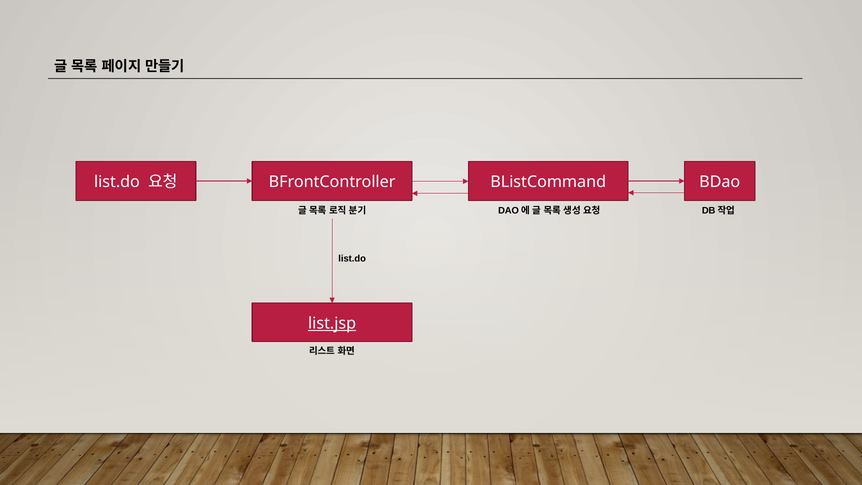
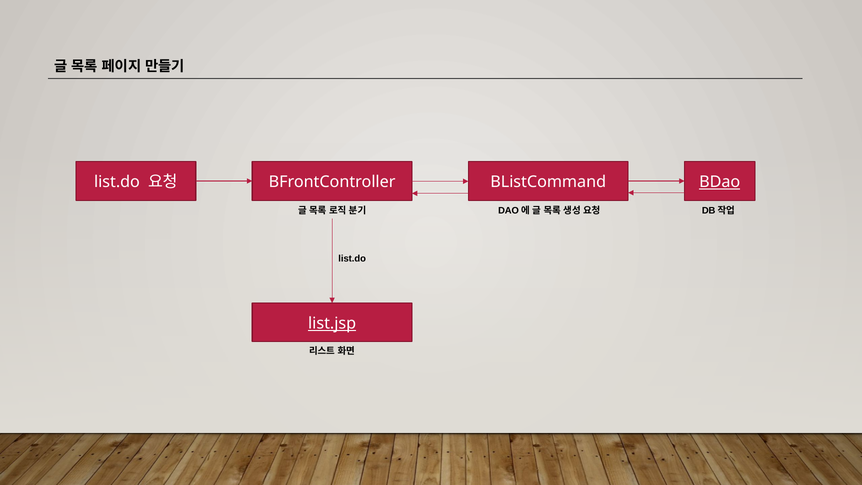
BDao underline: none -> present (720, 182)
